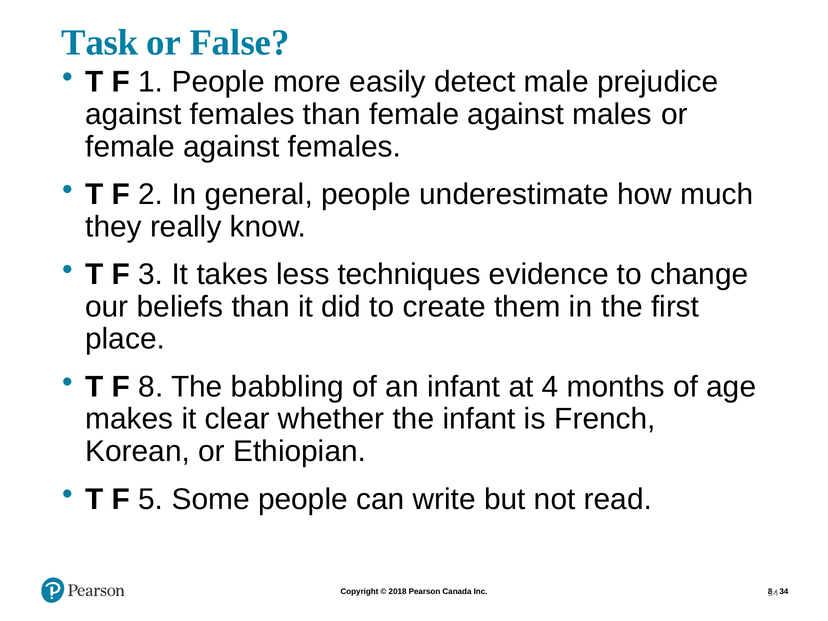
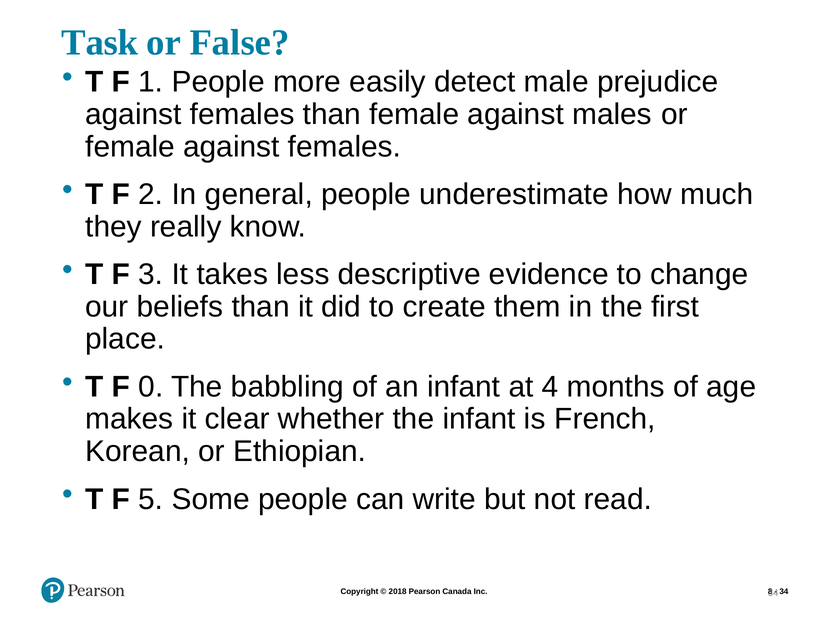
techniques: techniques -> descriptive (409, 275)
F 8: 8 -> 0 (151, 387)
